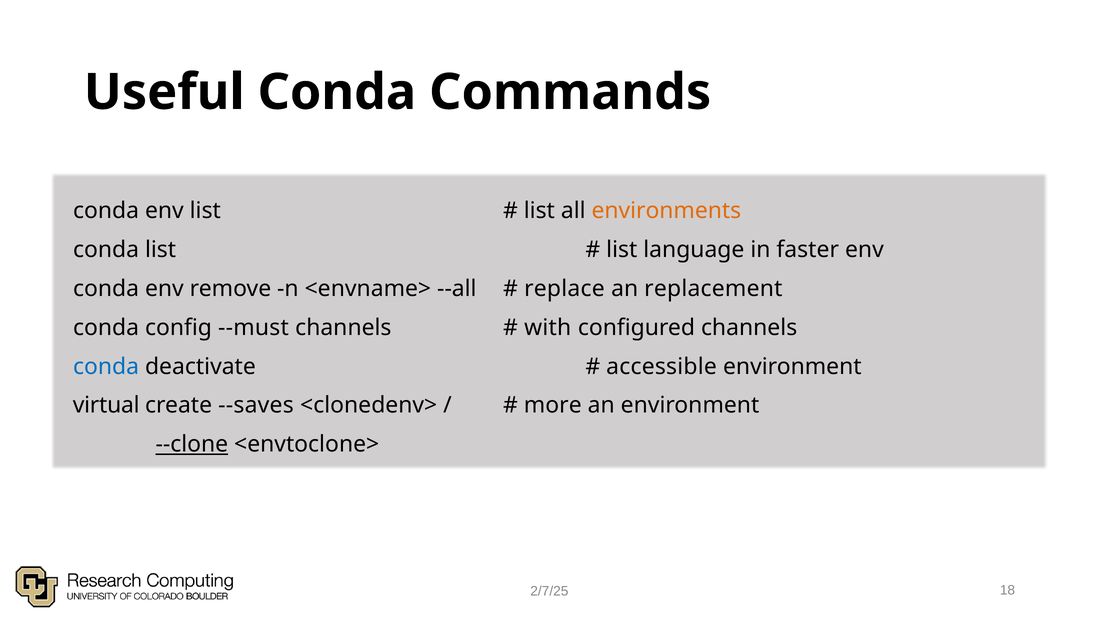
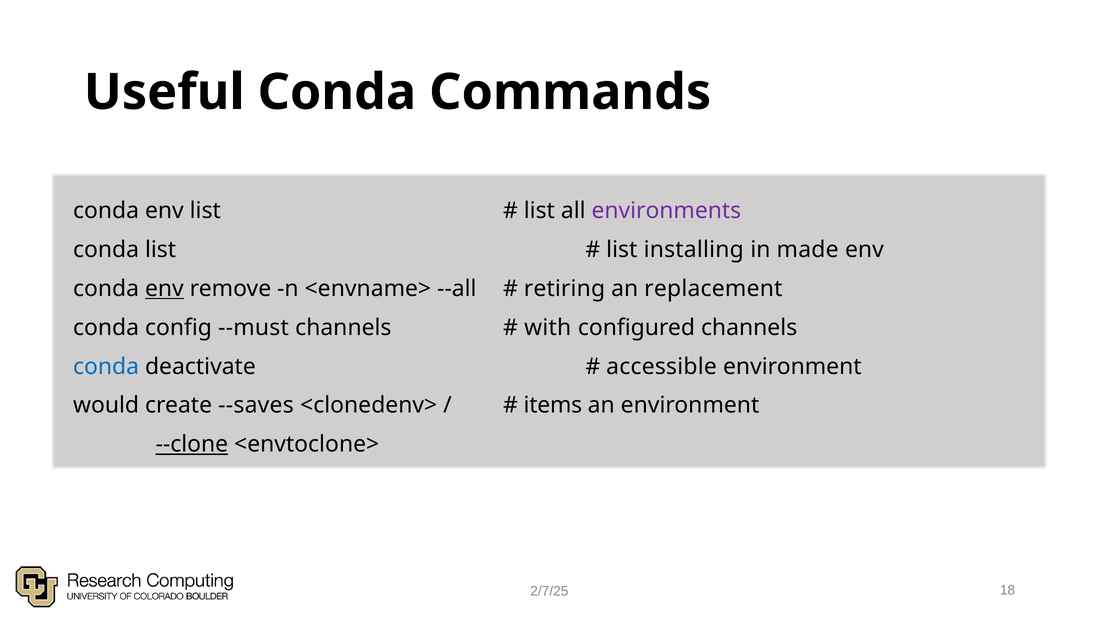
environments colour: orange -> purple (666, 211)
language: language -> installing (694, 250)
faster: faster -> made (808, 250)
env underline: none -> present (164, 289)
replace: replace -> retiring (564, 289)
virtual: virtual -> would (106, 406)
more: more -> items (553, 406)
